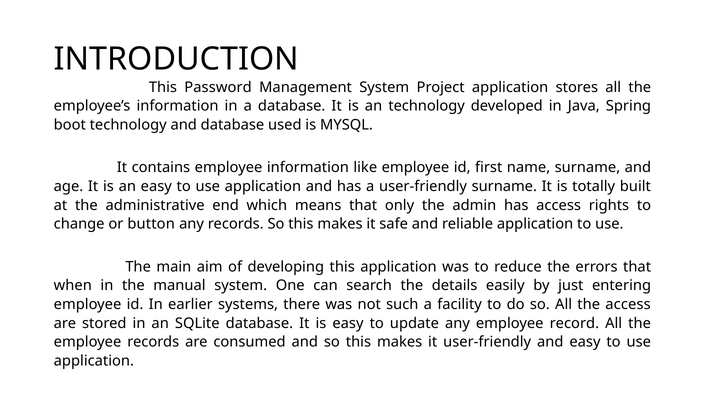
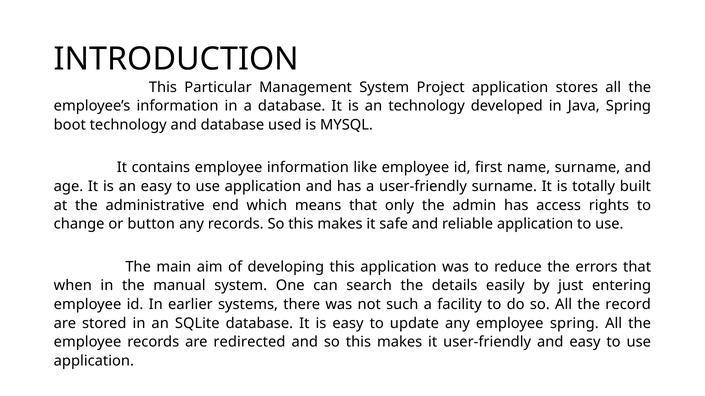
Password: Password -> Particular (218, 87)
the access: access -> record (628, 305)
employee record: record -> spring (574, 324)
consumed: consumed -> redirected (249, 342)
